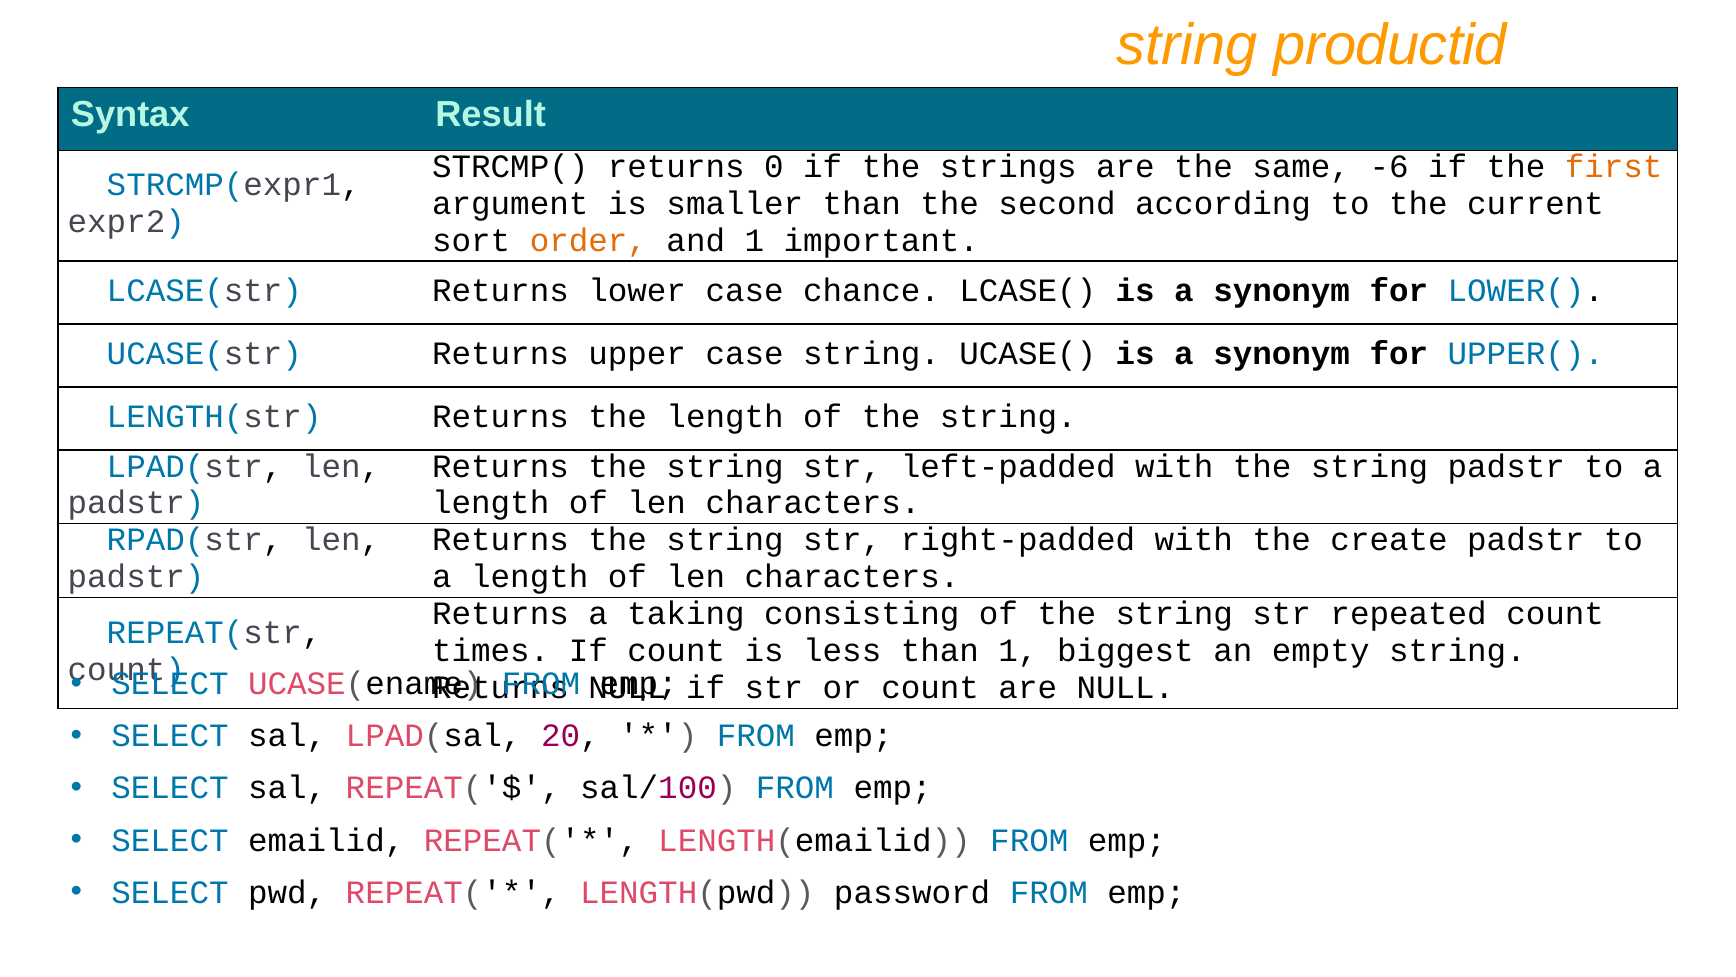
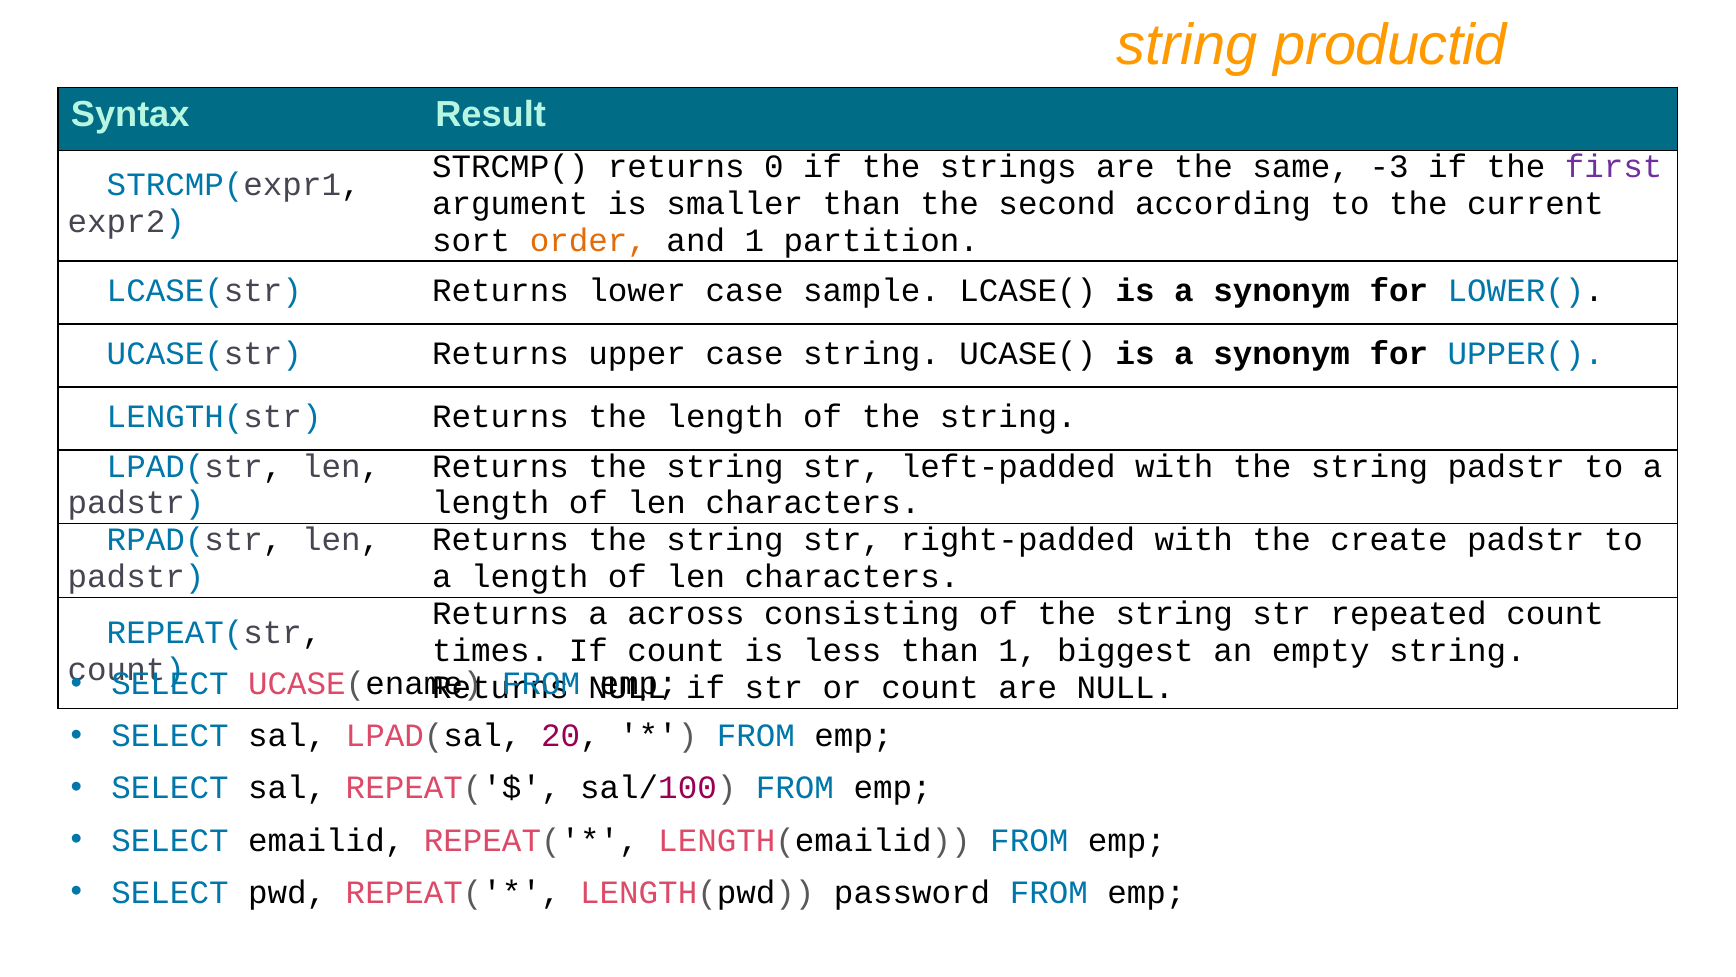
-6: -6 -> -3 (1389, 166)
first colour: orange -> purple (1614, 166)
important: important -> partition (881, 240)
chance: chance -> sample (872, 290)
taking: taking -> across (686, 614)
